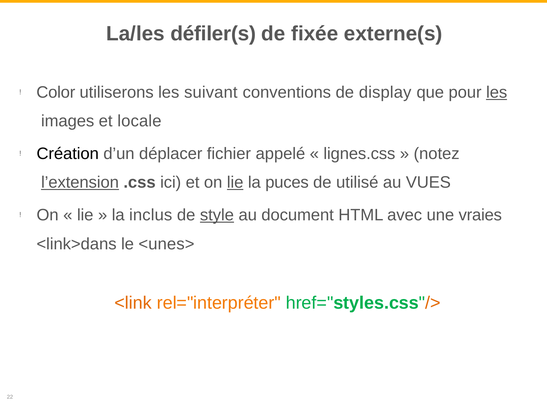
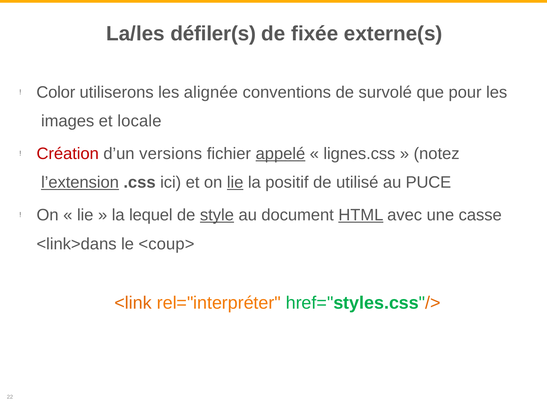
suivant: suivant -> alignée (211, 92)
display: display -> survolé (385, 92)
les underline: present -> none (497, 92)
Création colour: black -> red (68, 154)
déplacer: déplacer -> versions (171, 154)
appelé underline: none -> present (280, 154)
puces: puces -> positif (287, 183)
VUES: VUES -> PUCE (428, 183)
inclus: inclus -> lequel (151, 215)
HTML underline: none -> present (361, 215)
vraies: vraies -> casse (480, 215)
<unes>: <unes> -> <coup> (166, 244)
